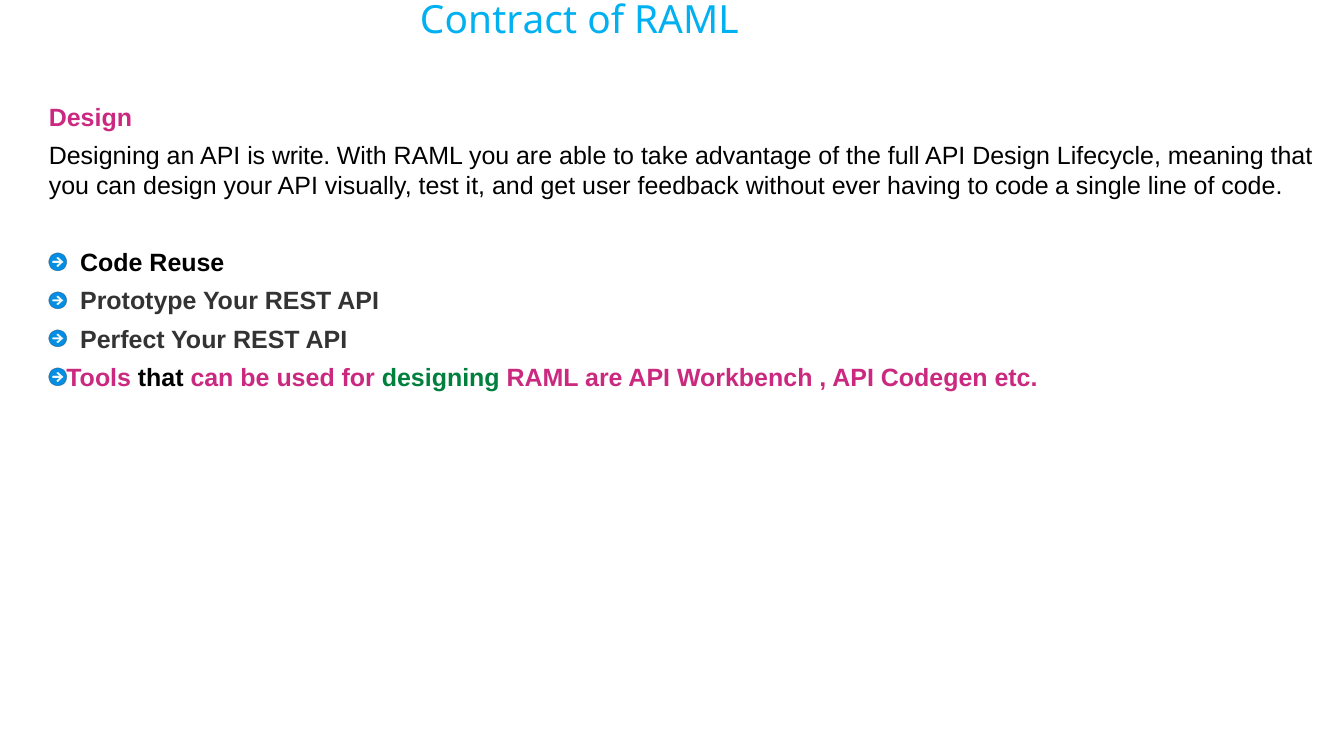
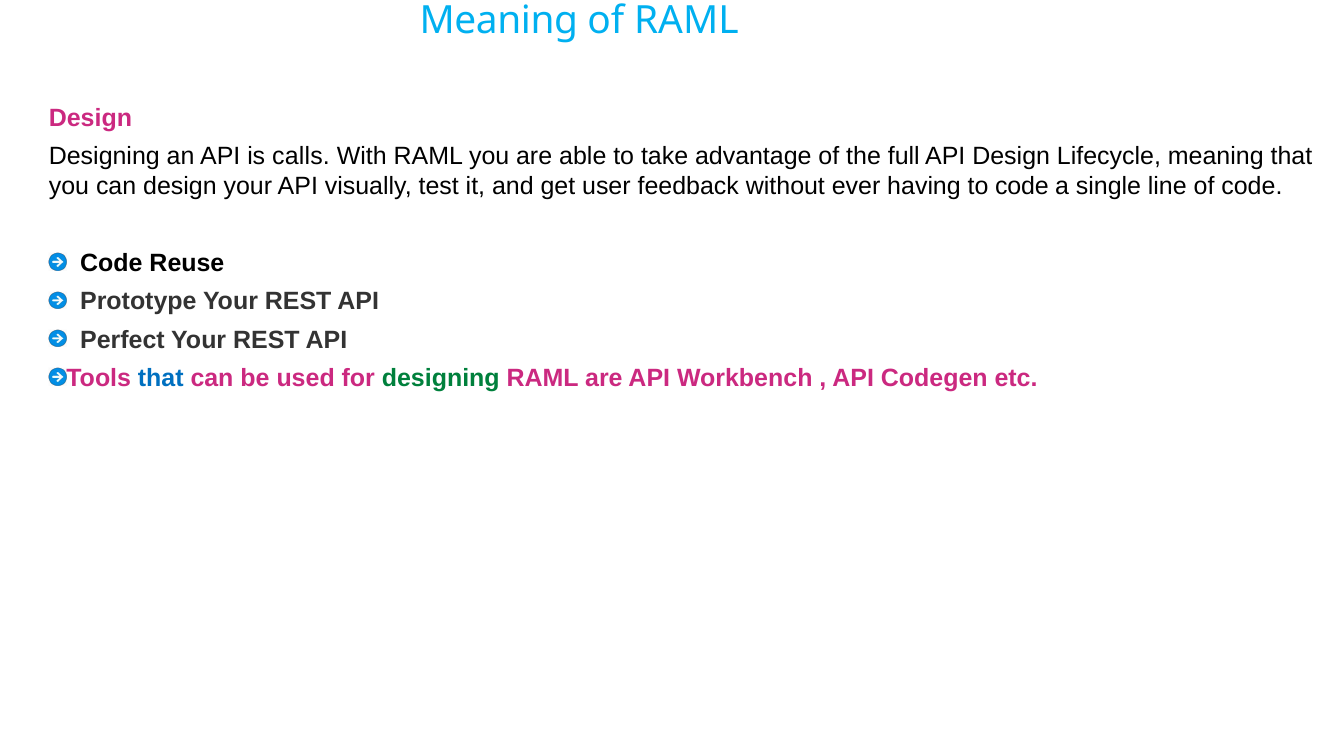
Contract: Contract -> Meaning (499, 21)
write: write -> calls (301, 157)
that colour: black -> blue (161, 378)
